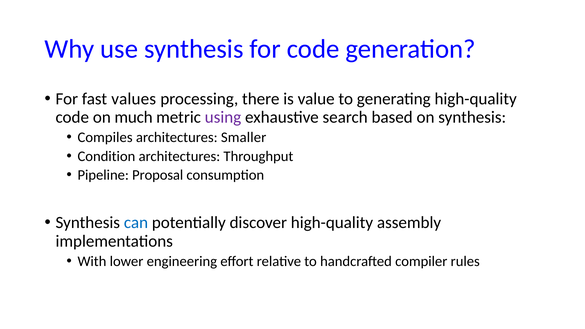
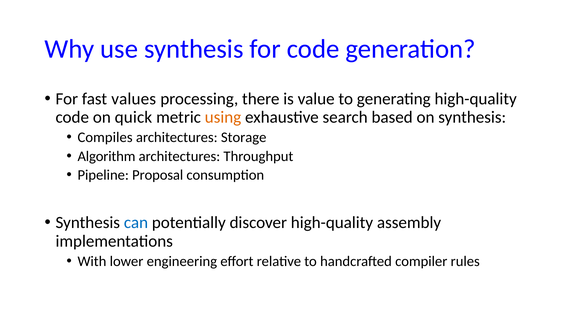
much: much -> quick (133, 117)
using colour: purple -> orange (223, 117)
Smaller: Smaller -> Storage (244, 137)
Condition: Condition -> Algorithm (106, 156)
